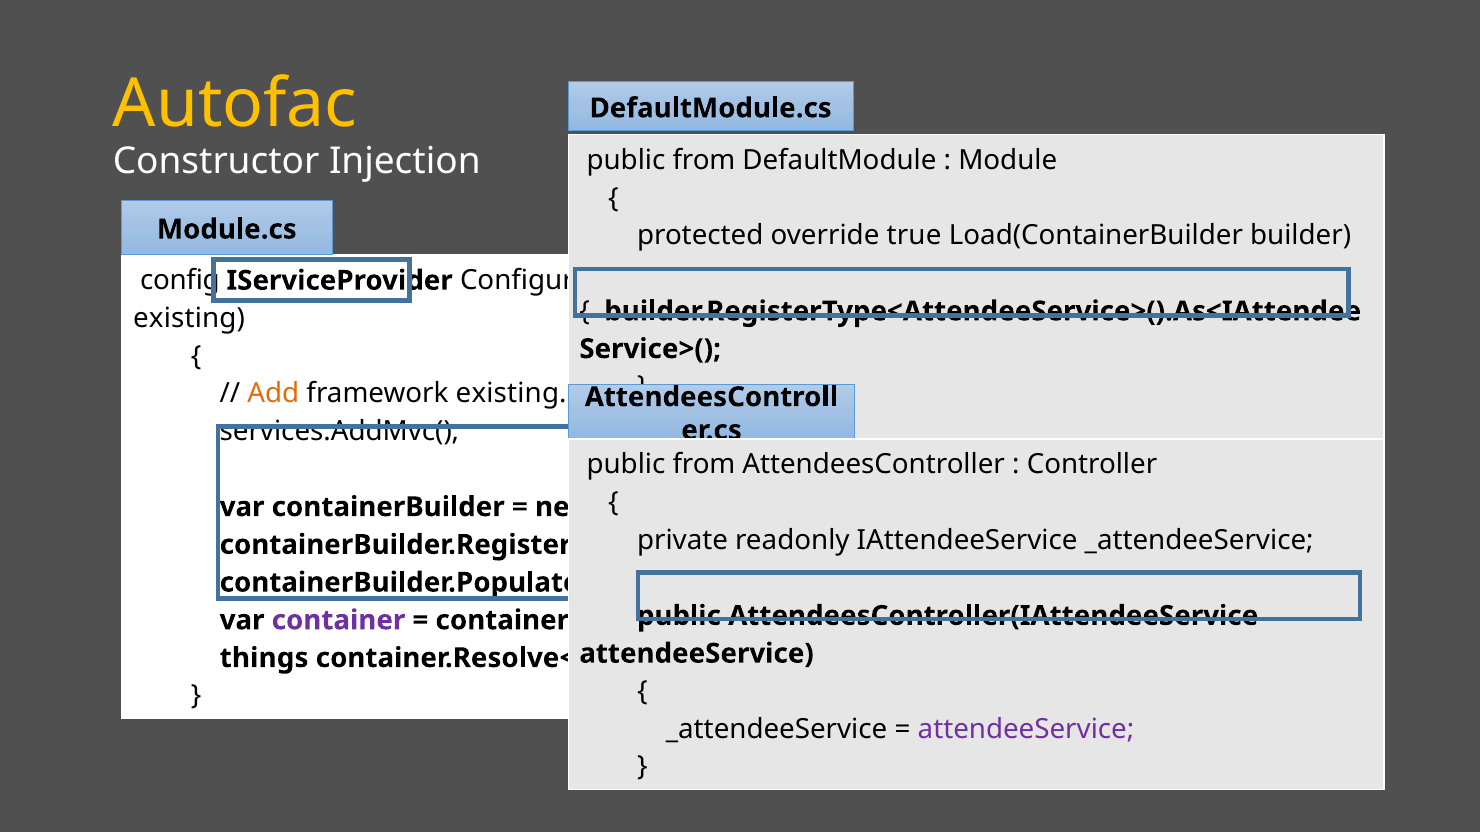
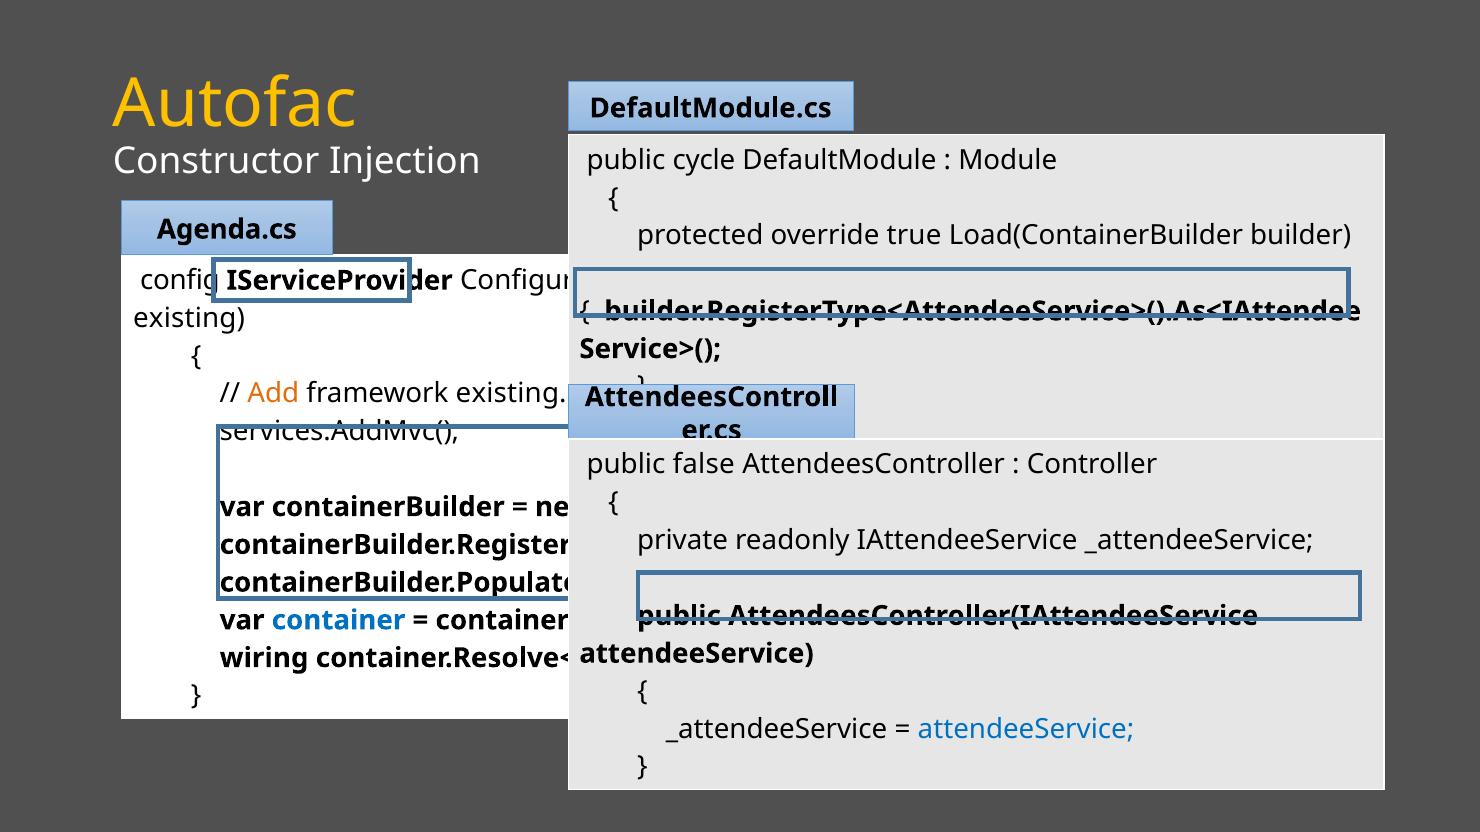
from: from -> cycle (704, 160)
Module.cs: Module.cs -> Agenda.cs (227, 230)
from: from -> false (704, 465)
container colour: purple -> blue (338, 621)
things: things -> wiring (264, 658)
attendeeService colour: purple -> blue (1026, 729)
